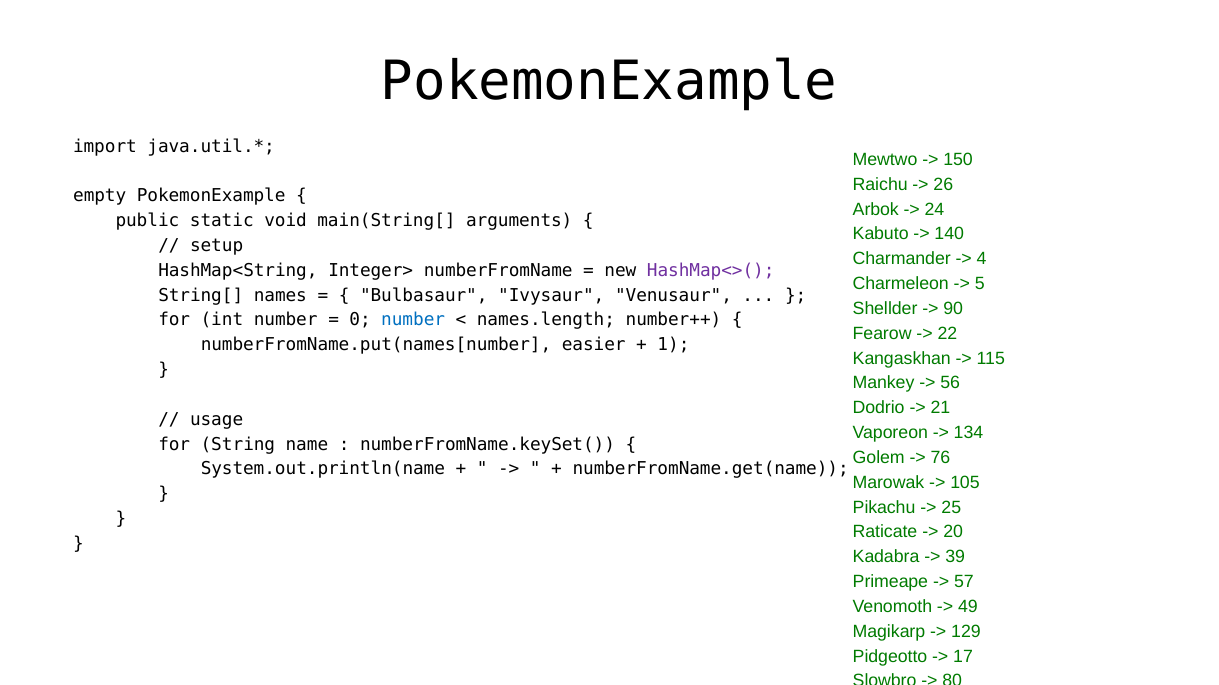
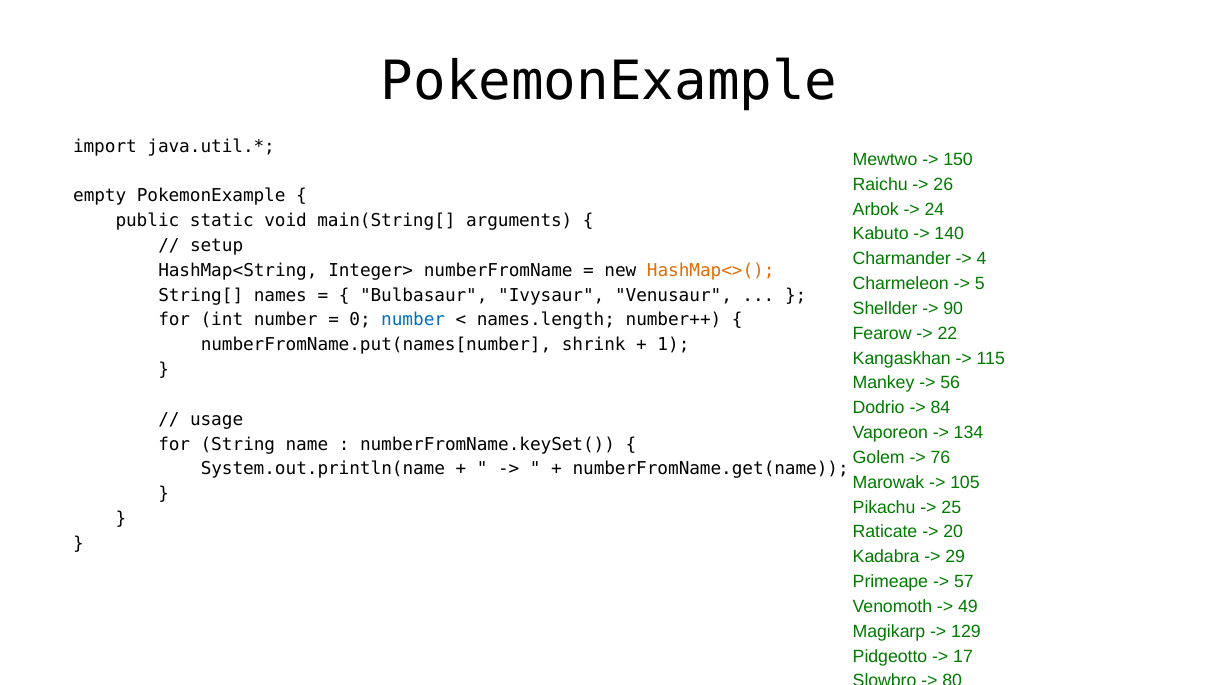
HashMap<>( colour: purple -> orange (711, 271)
easier: easier -> shrink (594, 345)
21: 21 -> 84 (940, 408)
39: 39 -> 29 (955, 557)
